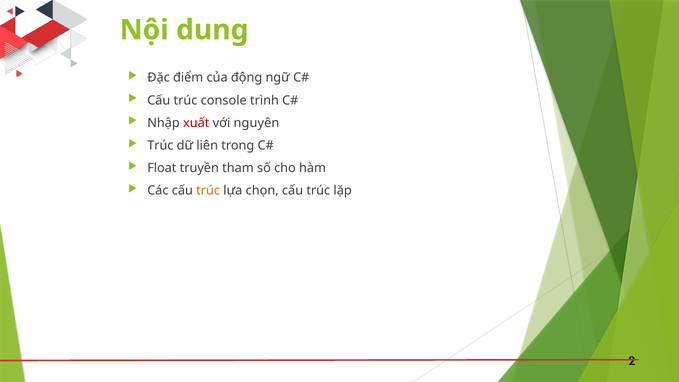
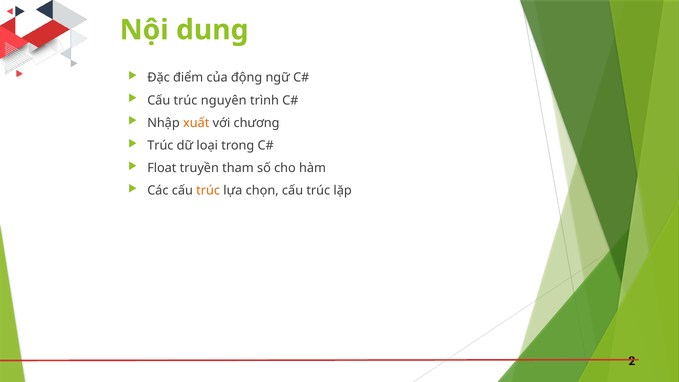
console: console -> nguyên (224, 100)
xuất colour: red -> orange (196, 123)
nguyên: nguyên -> chương (257, 123)
liên: liên -> loại (207, 146)
